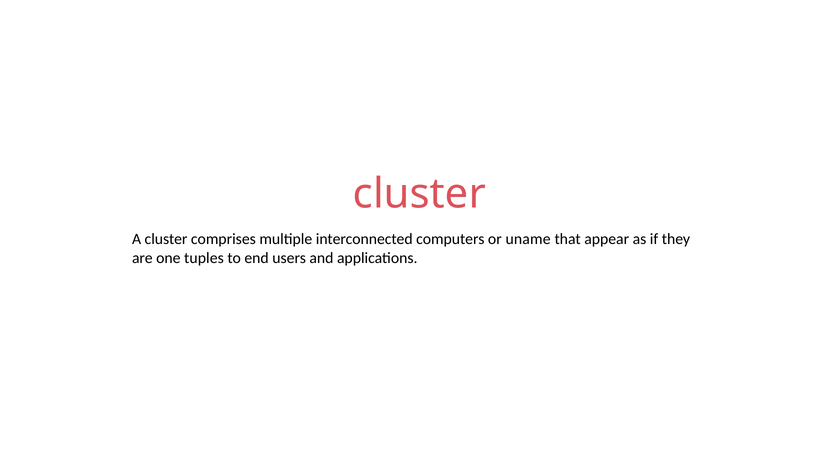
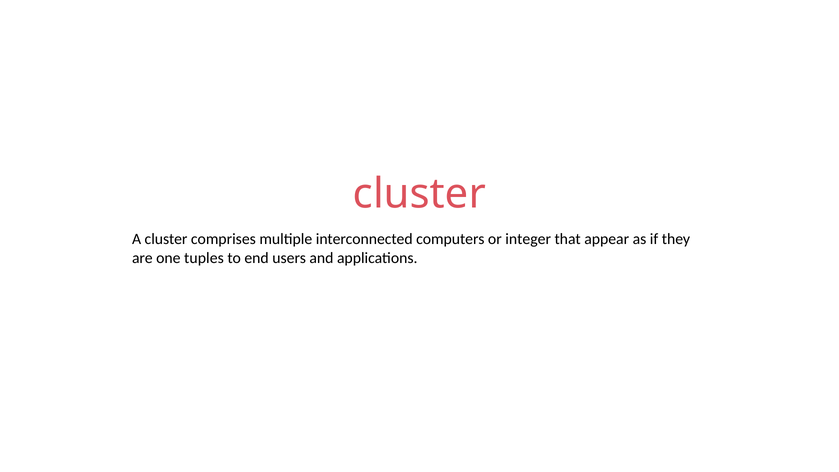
uname: uname -> integer (528, 239)
